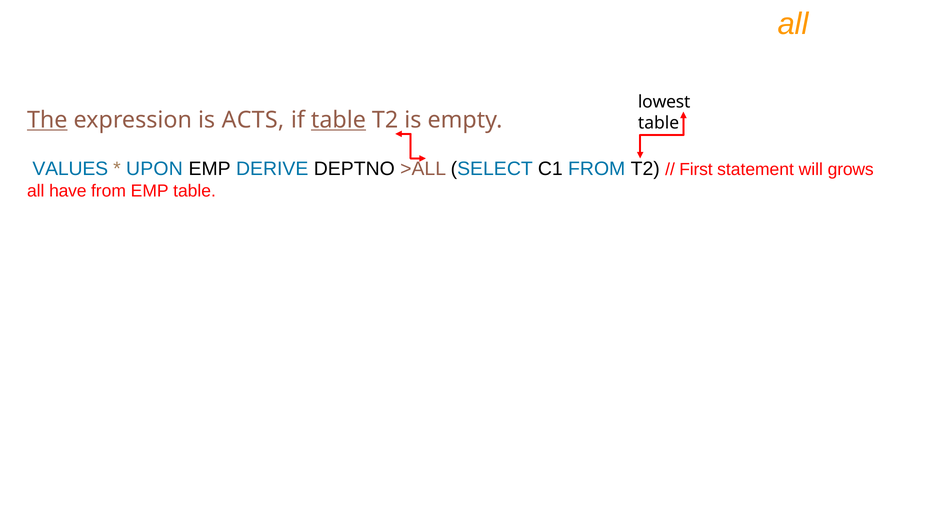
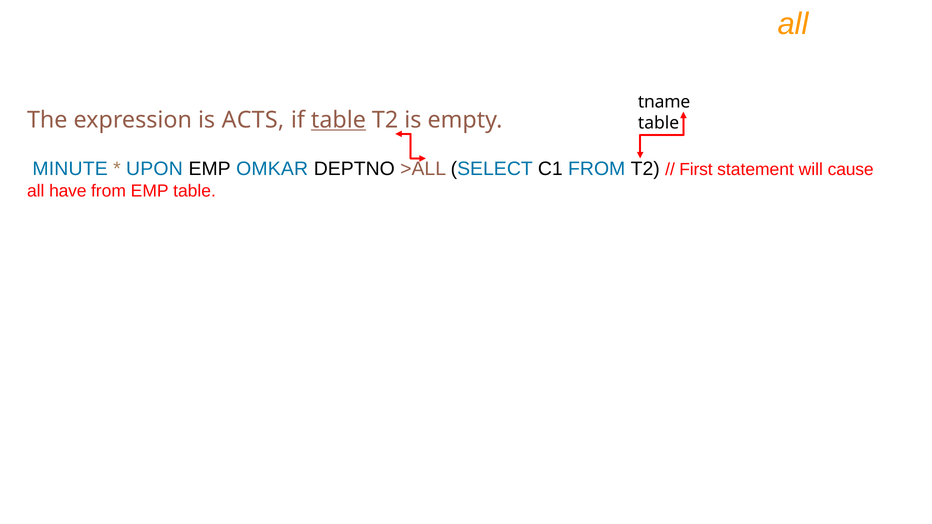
lowest: lowest -> tname (664, 102)
The underline: present -> none (47, 120)
VALUES: VALUES -> MINUTE (70, 169)
DERIVE: DERIVE -> OMKAR (272, 169)
grows: grows -> cause (851, 170)
